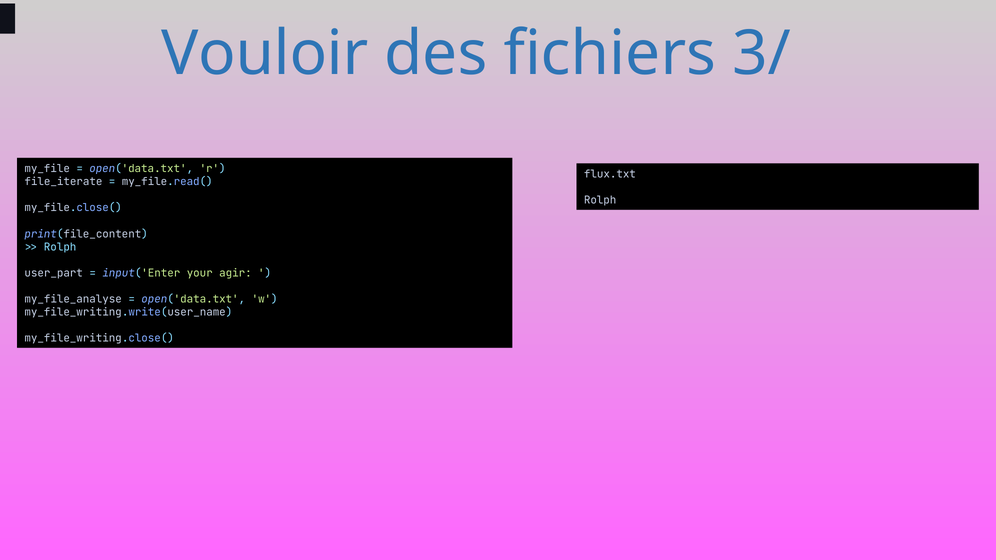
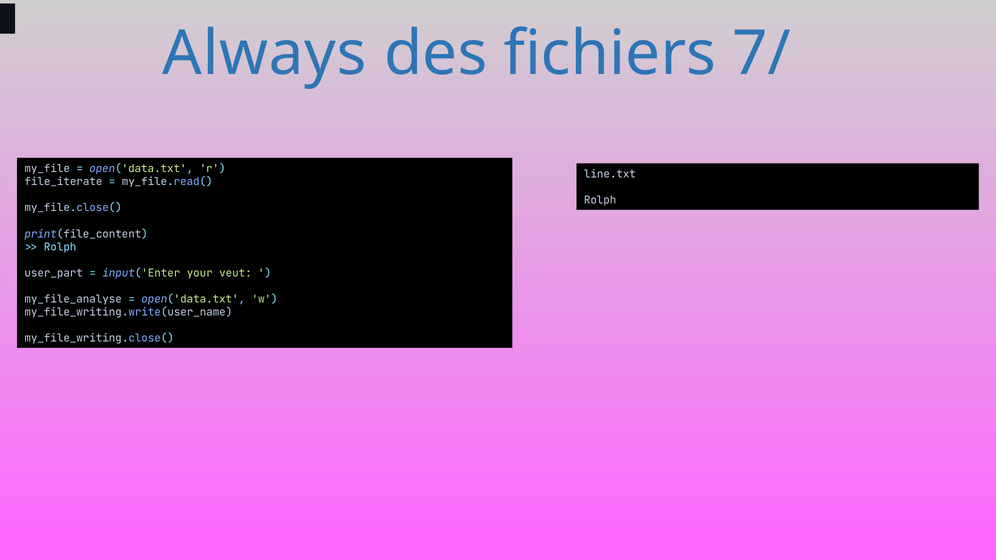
Vouloir: Vouloir -> Always (264, 54)
3/: 3/ -> 7/ (762, 54)
flux.txt: flux.txt -> line.txt (610, 174)
agir: agir -> veut (235, 273)
